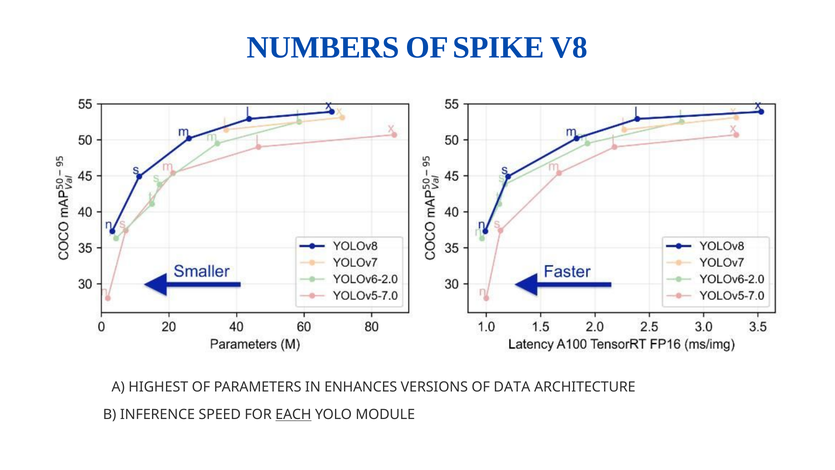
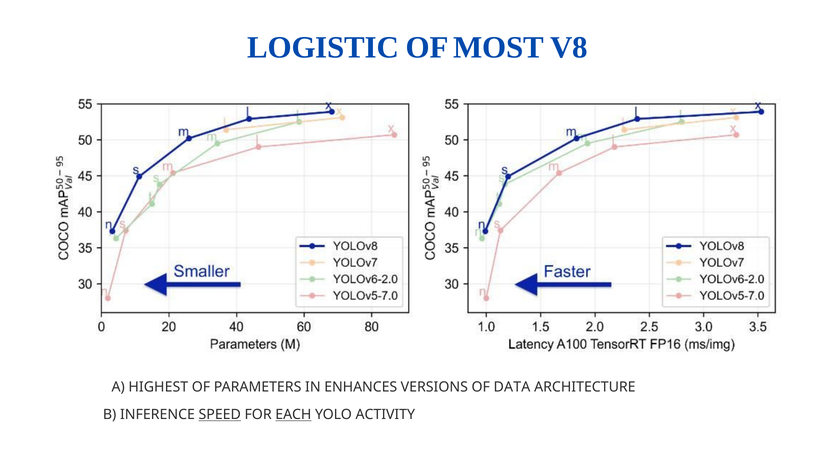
NUMBERS: NUMBERS -> LOGISTIC (323, 47)
SPIKE: SPIKE -> MOST (499, 47)
SPEED underline: none -> present (220, 414)
MODULE: MODULE -> ACTIVITY (385, 414)
